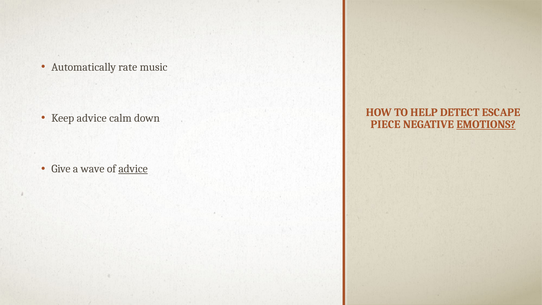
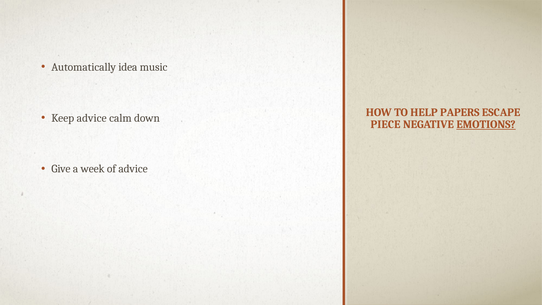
rate: rate -> idea (128, 67)
DETECT: DETECT -> PAPERS (460, 112)
wave: wave -> week (93, 169)
advice underline: present -> none (133, 169)
